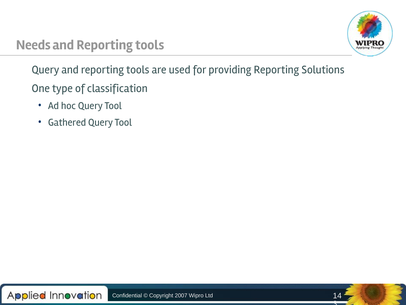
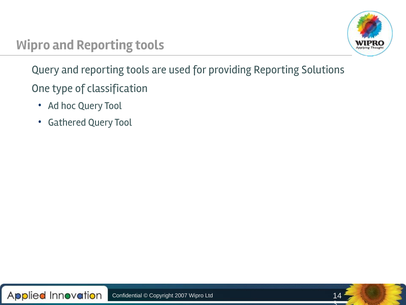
Needs: Needs -> Wipro (33, 45)
